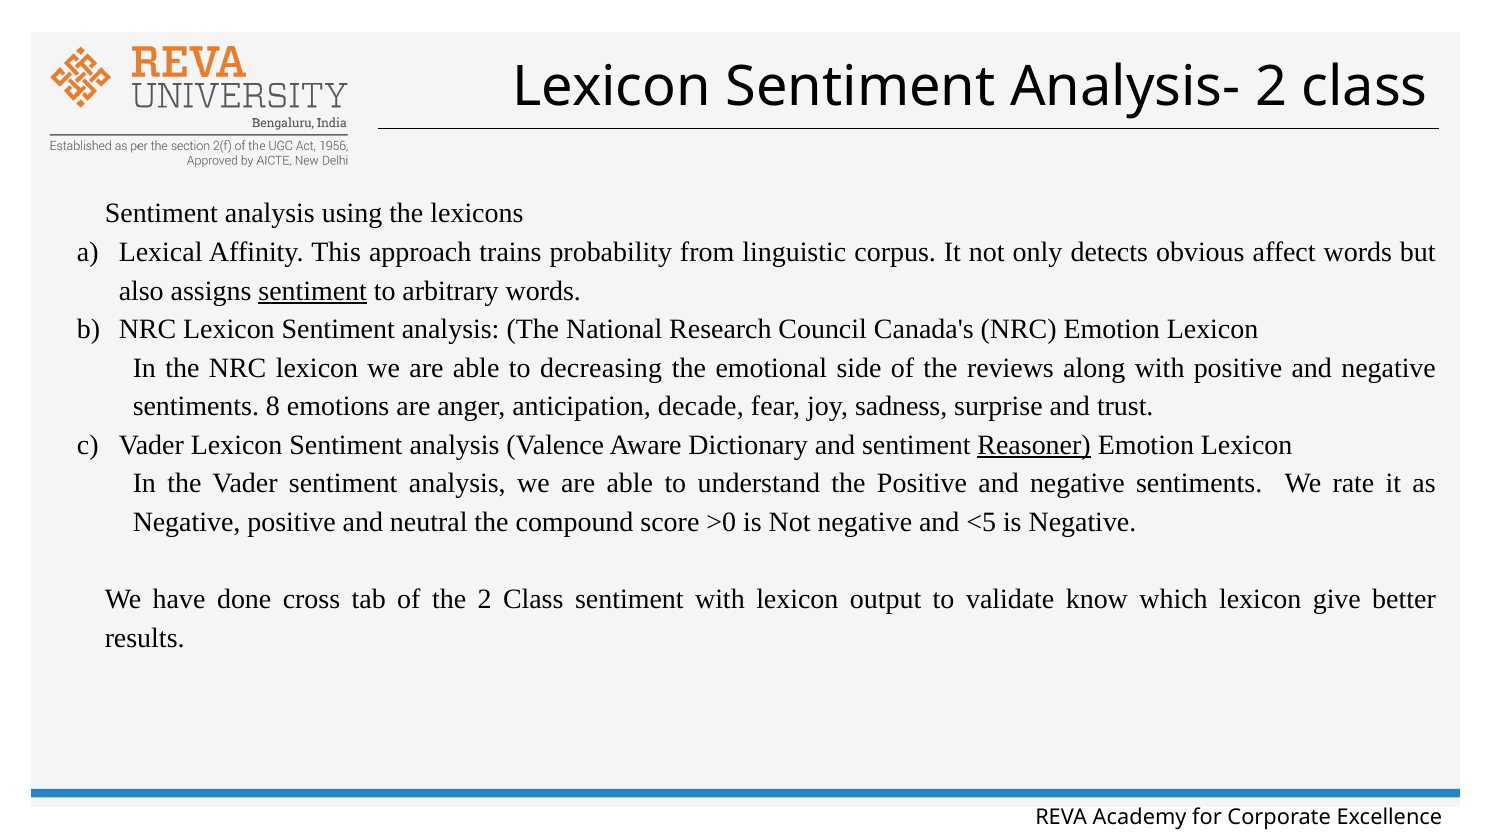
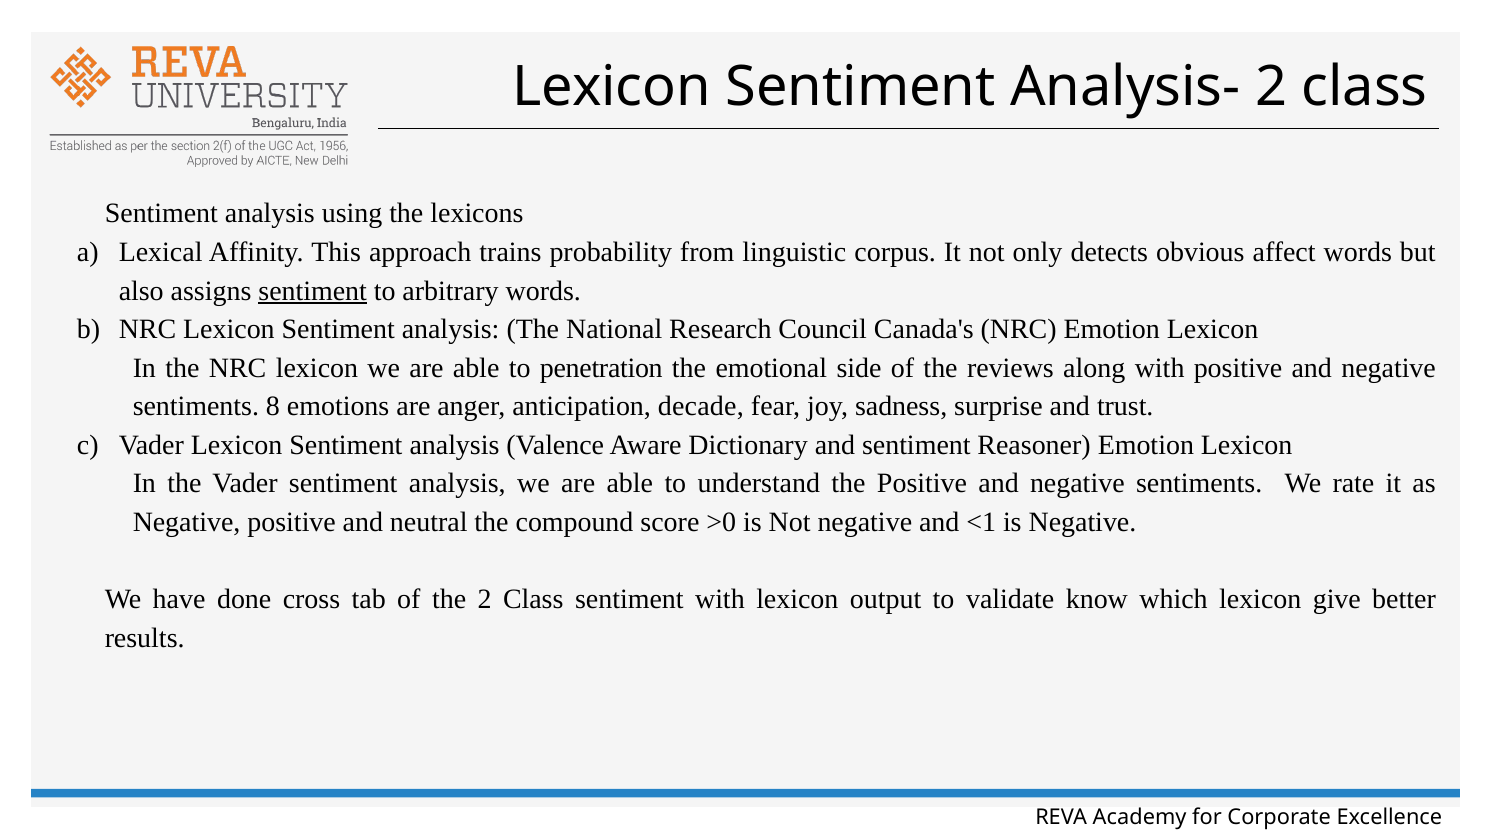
decreasing: decreasing -> penetration (601, 368)
Reasoner underline: present -> none (1034, 445)
<5: <5 -> <1 (981, 522)
